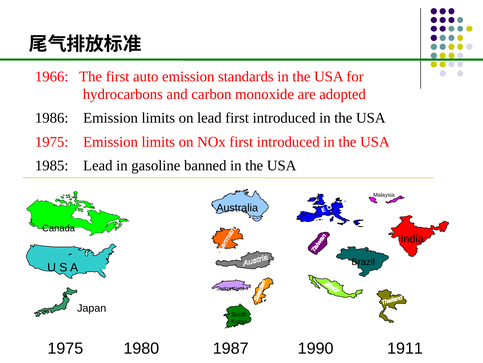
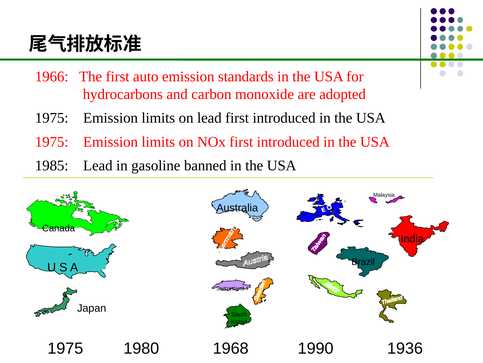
1986: 1986 -> 1975 (52, 118)
1987: 1987 -> 1968 (231, 348)
1911: 1911 -> 1936 (405, 348)
